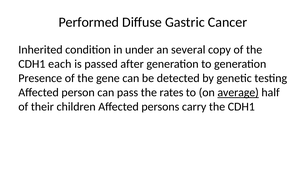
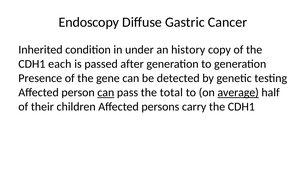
Performed: Performed -> Endoscopy (89, 22)
several: several -> history (188, 50)
can underline: none -> present (106, 93)
rates: rates -> total (171, 93)
